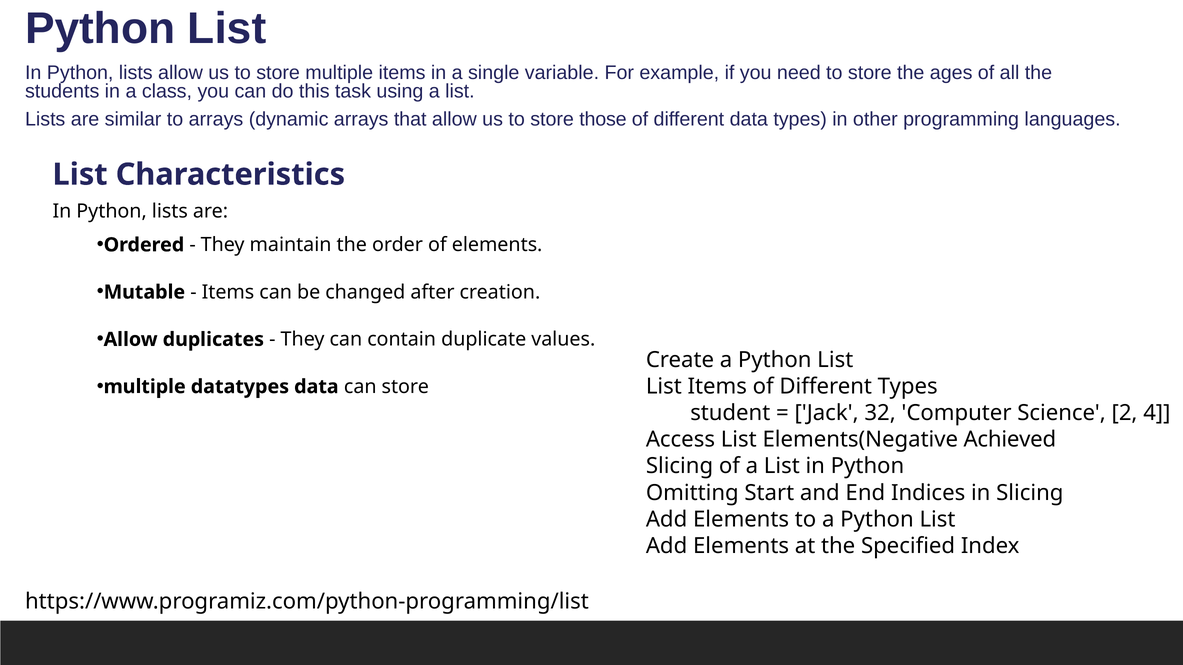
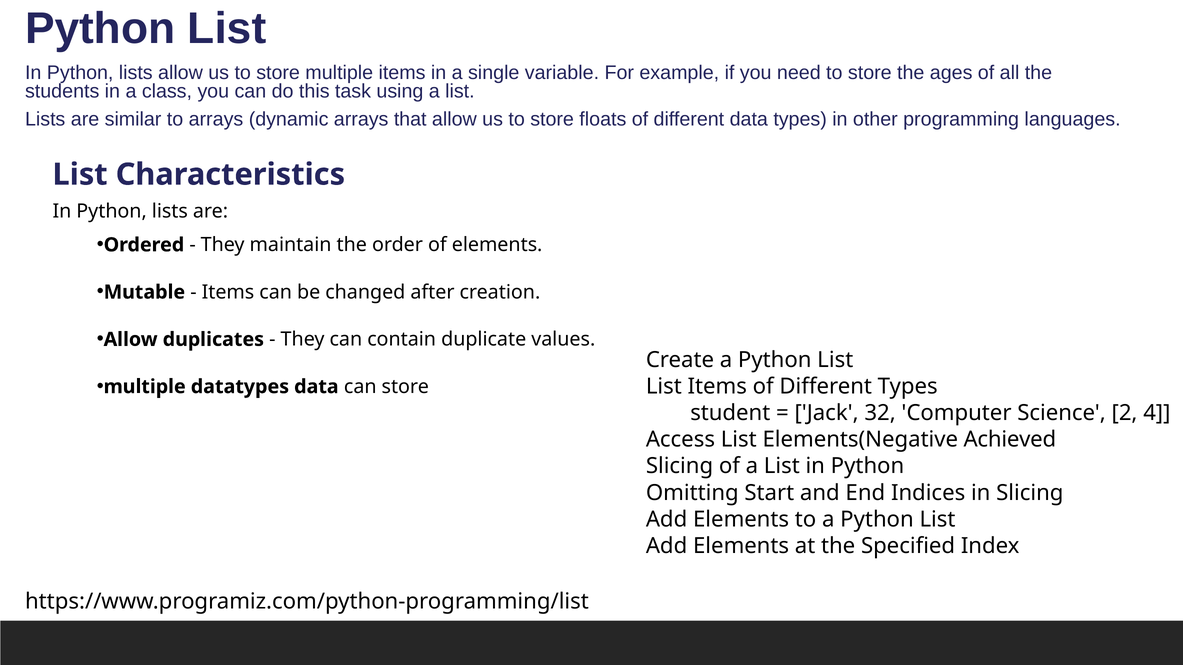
those: those -> floats (603, 119)
